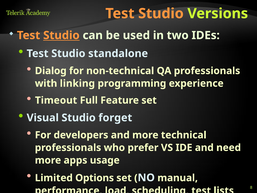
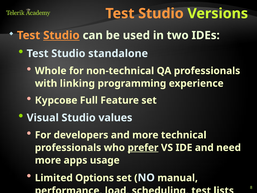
Dialog: Dialog -> Whole (51, 71)
Timeout: Timeout -> Курсове (56, 100)
forget: forget -> values (115, 118)
prefer underline: none -> present (143, 147)
